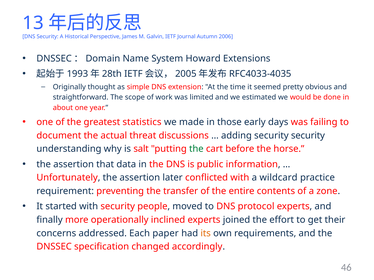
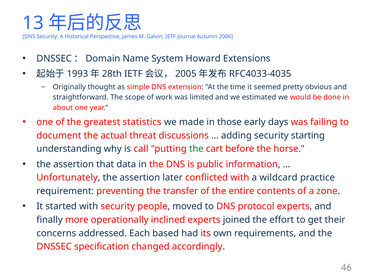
security security: security -> starting (308, 136)
salt: salt -> call (141, 149)
paper: paper -> based (166, 234)
its colour: orange -> red (206, 234)
